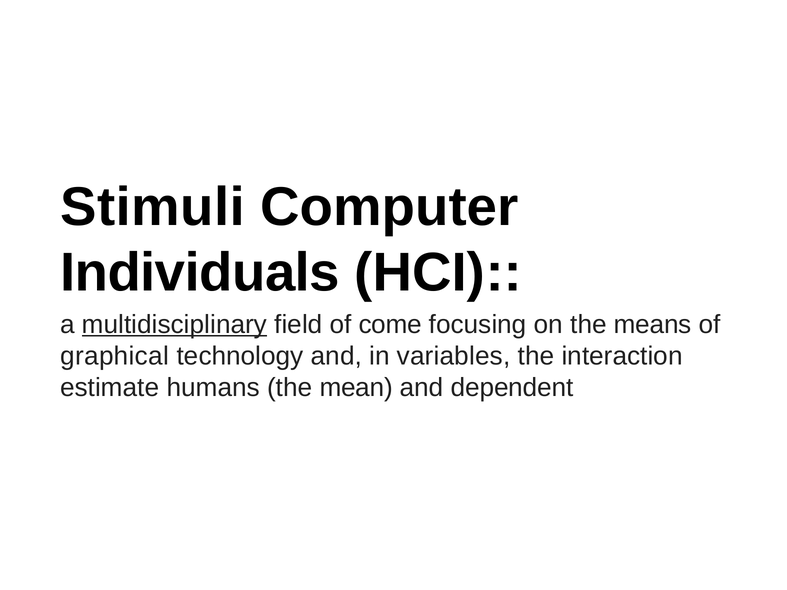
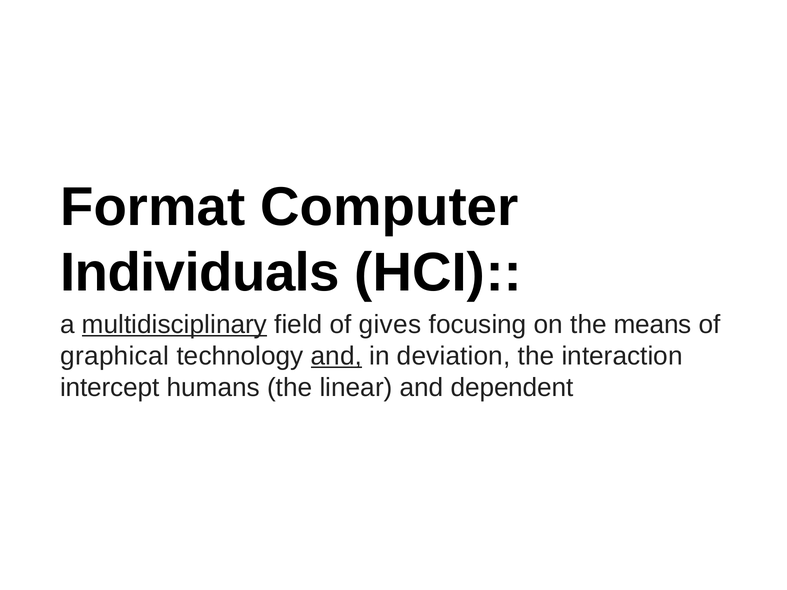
Stimuli: Stimuli -> Format (153, 207)
come: come -> gives (390, 325)
and underline: none -> present (336, 356)
variables: variables -> deviation (454, 356)
estimate: estimate -> intercept (110, 388)
mean: mean -> linear (356, 388)
